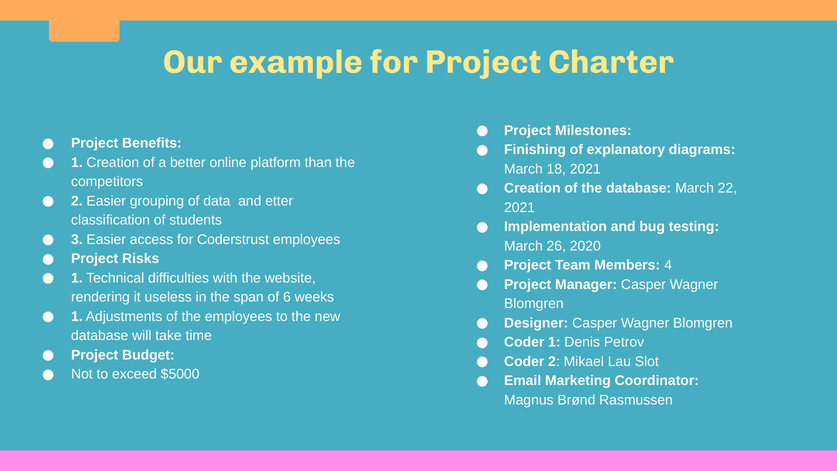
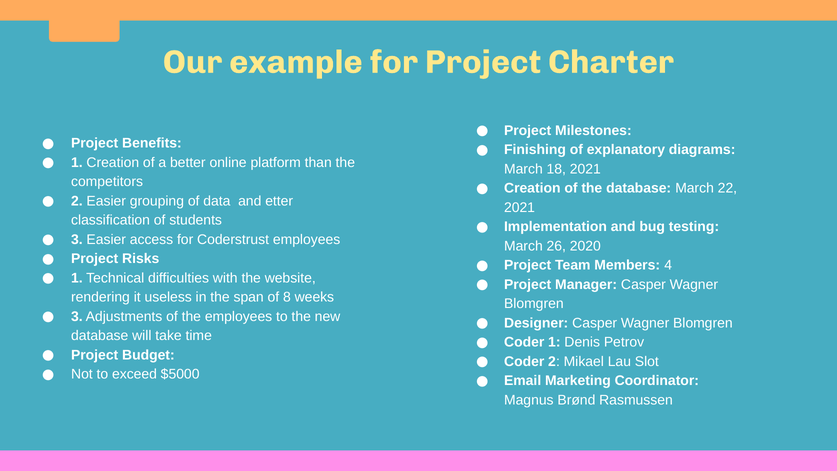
6: 6 -> 8 (287, 297)
1: 1 -> 3 (77, 316)
